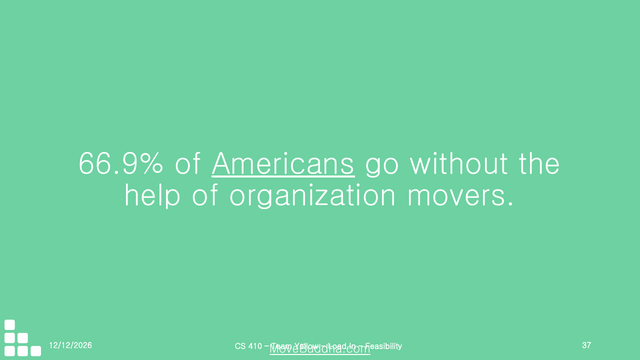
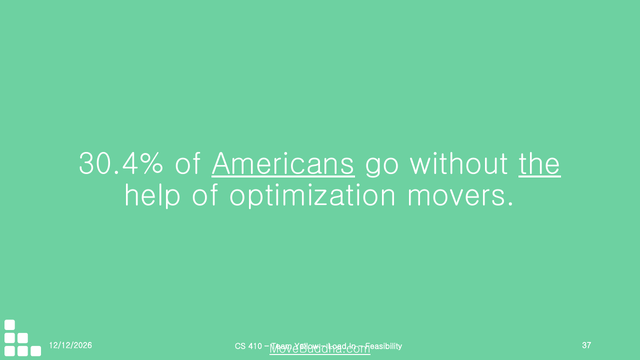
66.9%: 66.9% -> 30.4% (121, 164)
the underline: none -> present (540, 164)
organization: organization -> optimization (313, 196)
